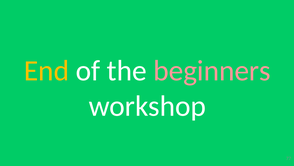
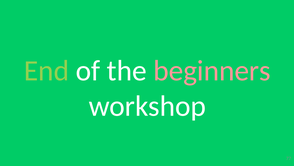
End colour: yellow -> light green (46, 70)
